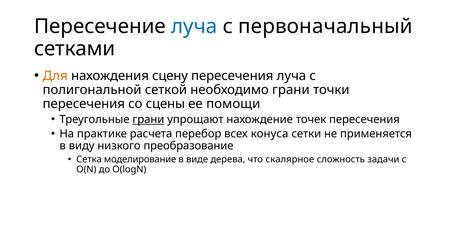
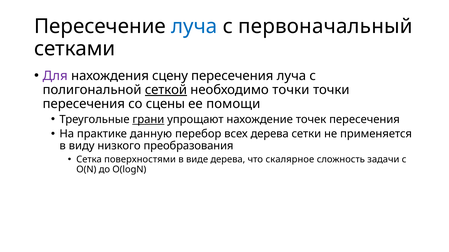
Для colour: orange -> purple (55, 76)
сеткой underline: none -> present (166, 90)
необходимо грани: грани -> точки (291, 90)
расчета: расчета -> данную (151, 134)
всех конуса: конуса -> дерева (270, 134)
преобразование: преобразование -> преобразования (188, 146)
моделирование: моделирование -> поверхностями (140, 160)
